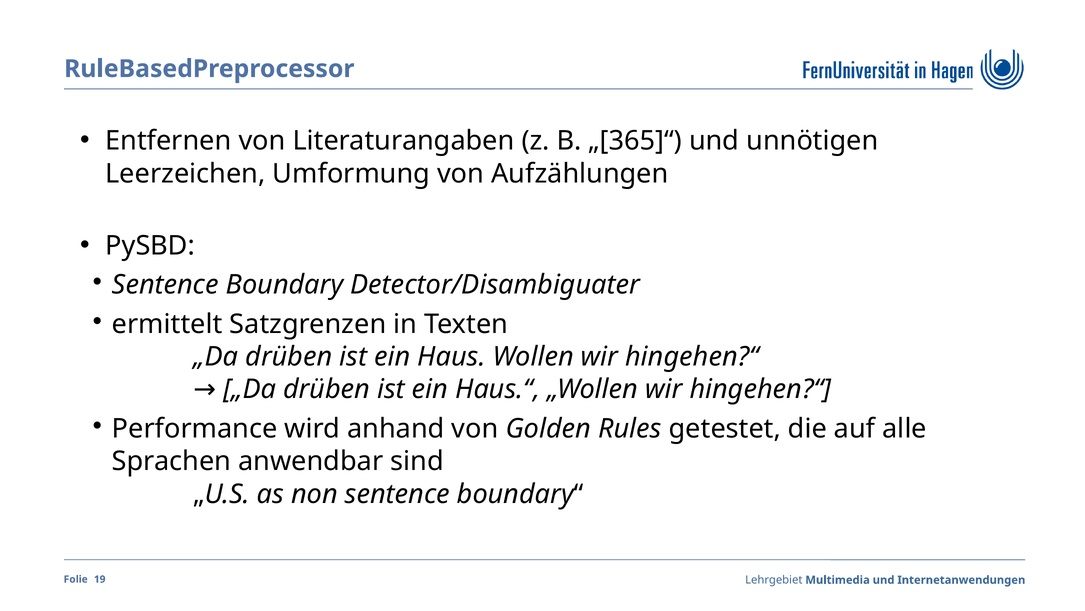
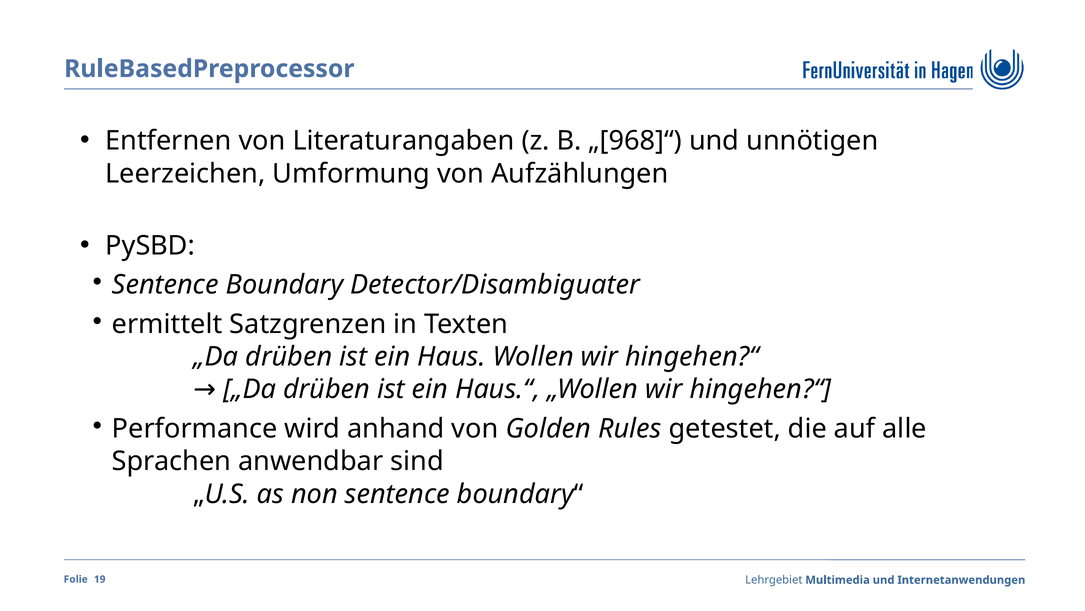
„[365]“: „[365]“ -> „[968]“ (635, 141)
